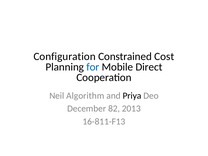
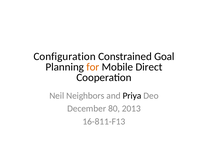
Cost: Cost -> Goal (164, 56)
for colour: blue -> orange (93, 67)
Algorithm: Algorithm -> Neighbors (85, 96)
82: 82 -> 80 (114, 109)
